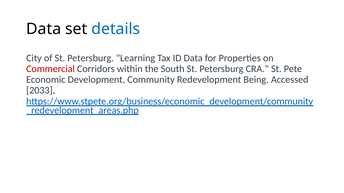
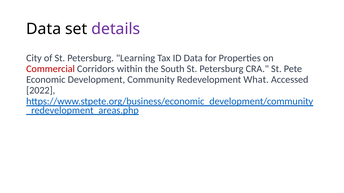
details colour: blue -> purple (116, 29)
Being: Being -> What (256, 80)
2033: 2033 -> 2022 (41, 91)
